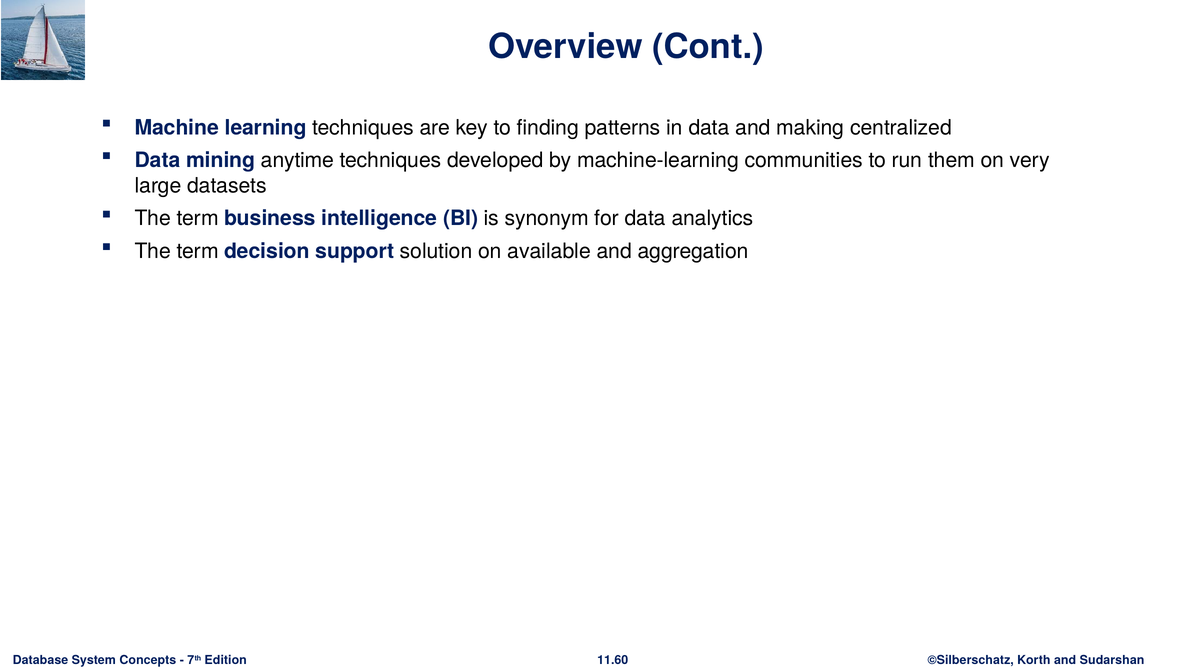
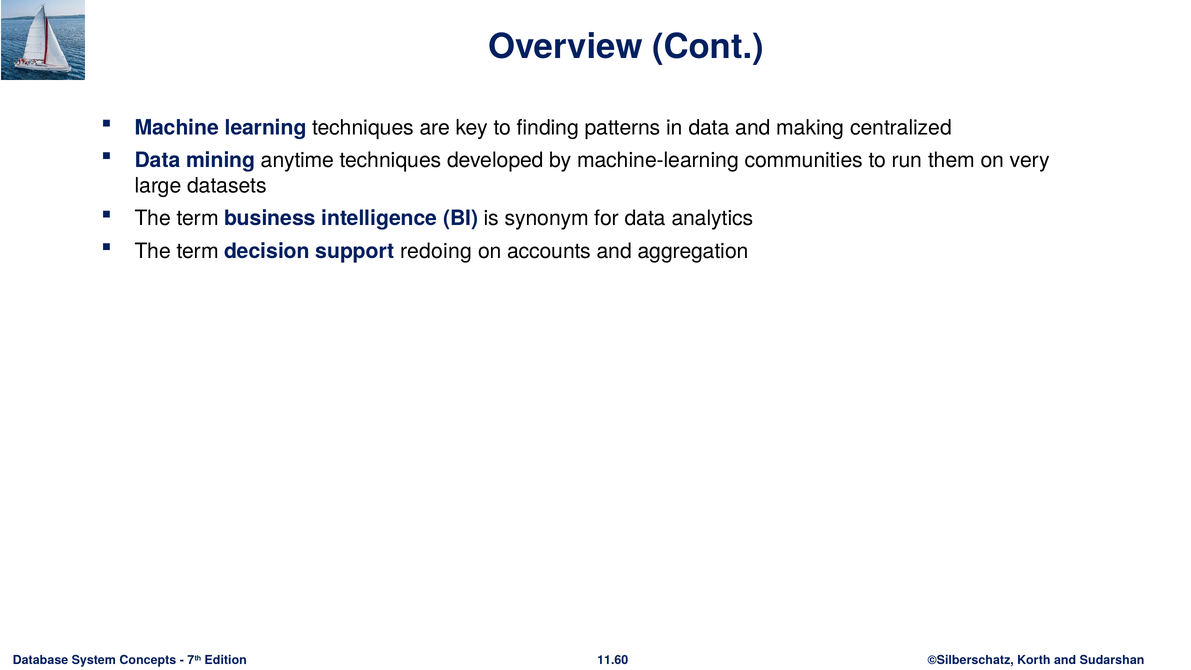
solution: solution -> redoing (436, 251)
available: available -> accounts (549, 251)
